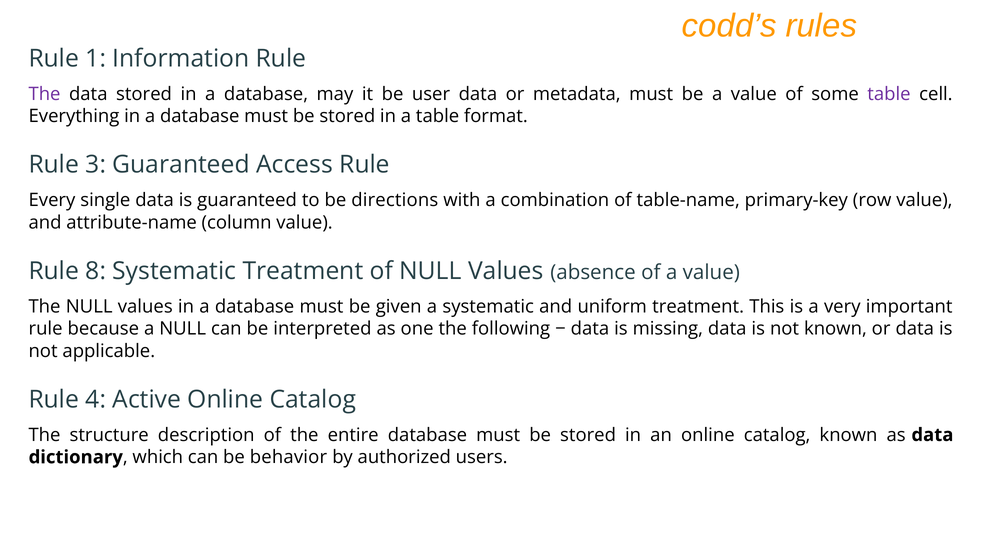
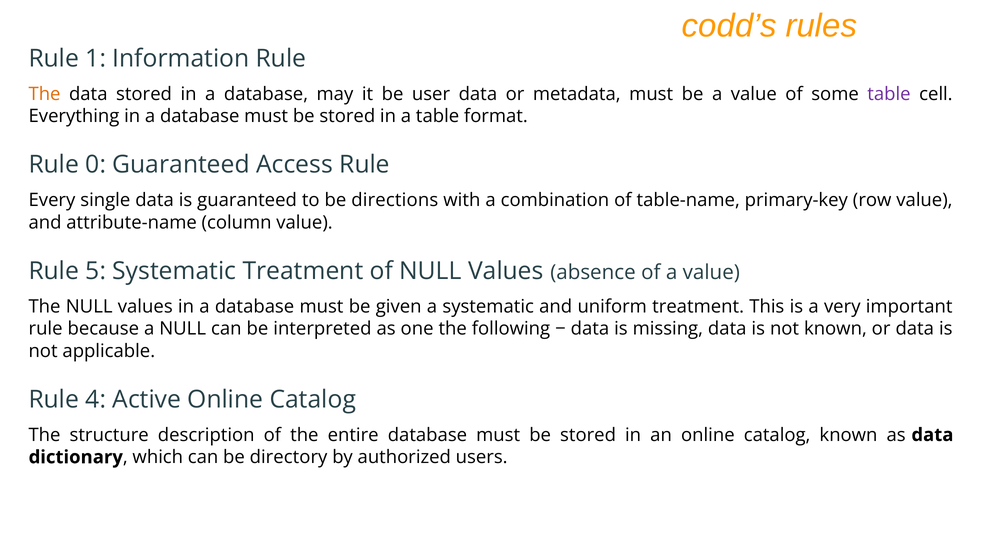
The colour: purple -> orange (45, 94)
3: 3 -> 0 (96, 165)
8: 8 -> 5 (96, 271)
behavior: behavior -> directory (289, 457)
